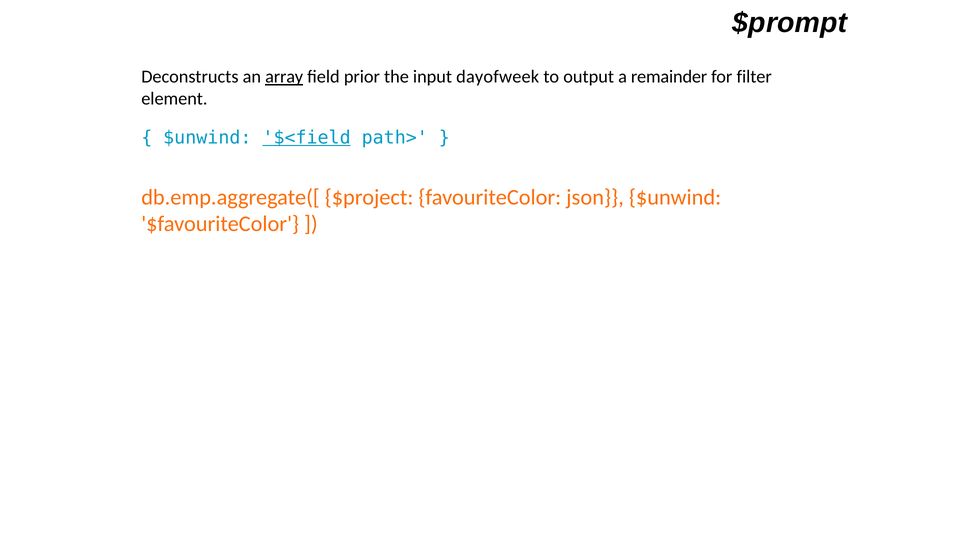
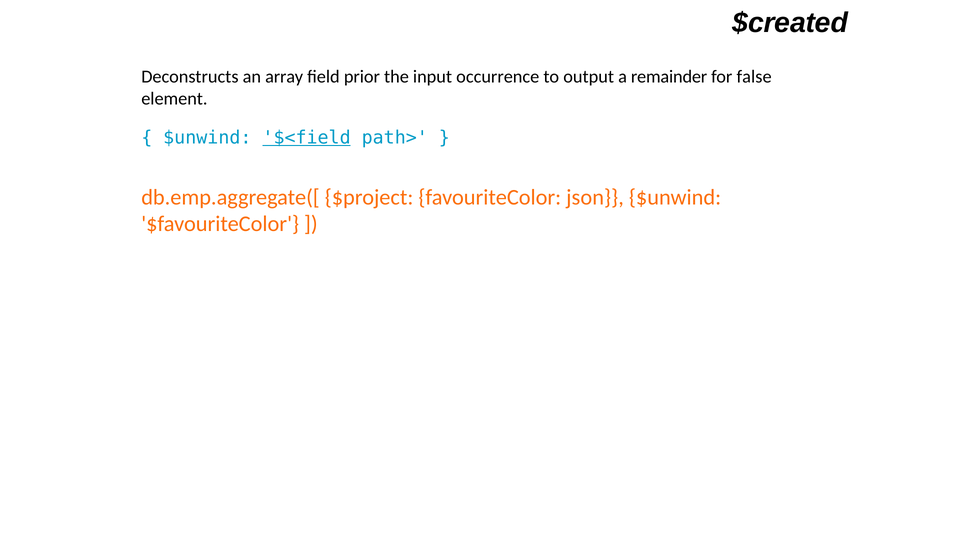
$prompt: $prompt -> $created (790, 23)
array underline: present -> none (284, 77)
dayofweek: dayofweek -> occurrence (498, 77)
filter: filter -> false (754, 77)
